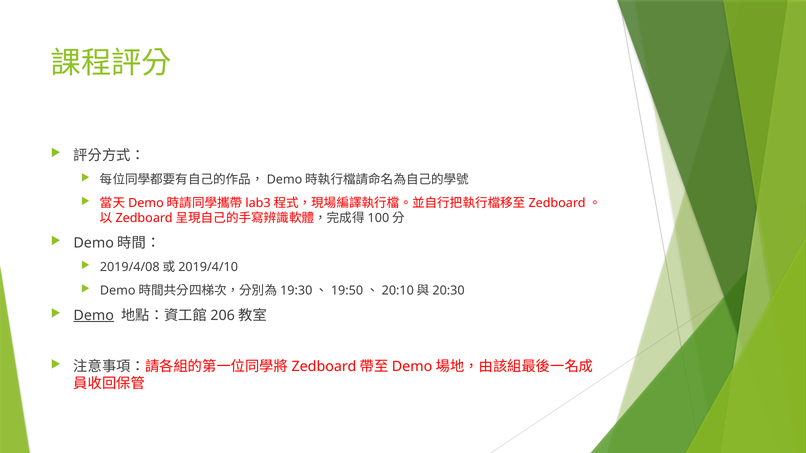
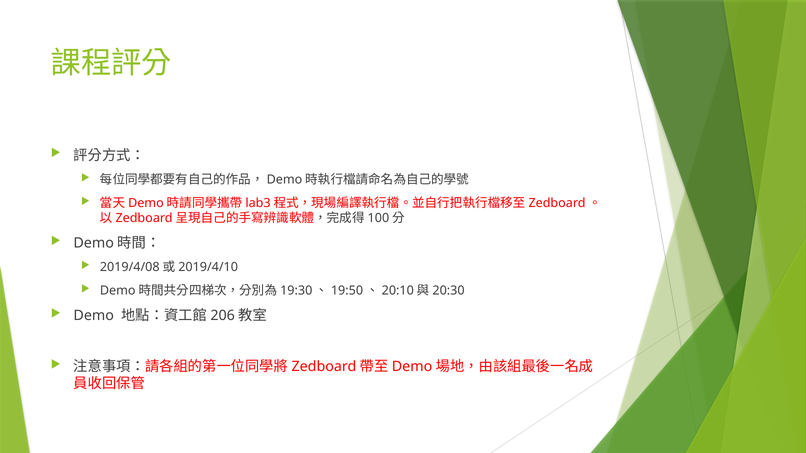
Demo underline: present -> none (94, 316)
